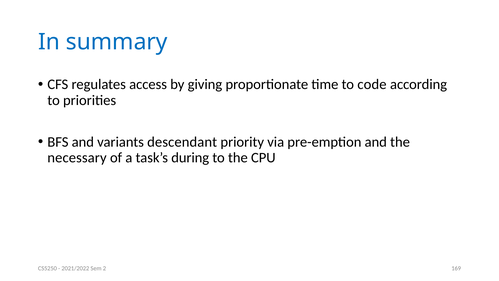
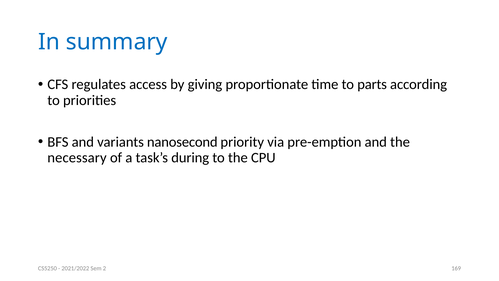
code: code -> parts (372, 84)
descendant: descendant -> nanosecond (182, 142)
